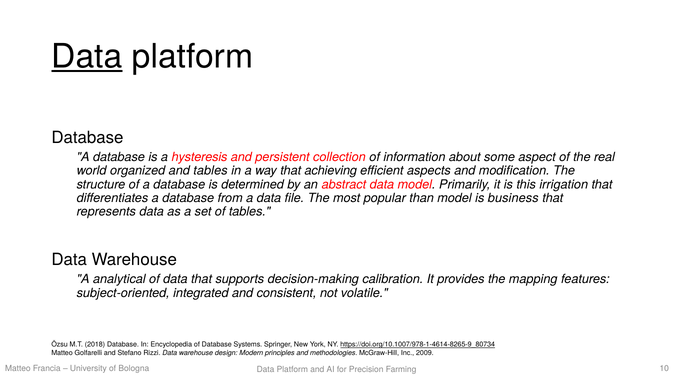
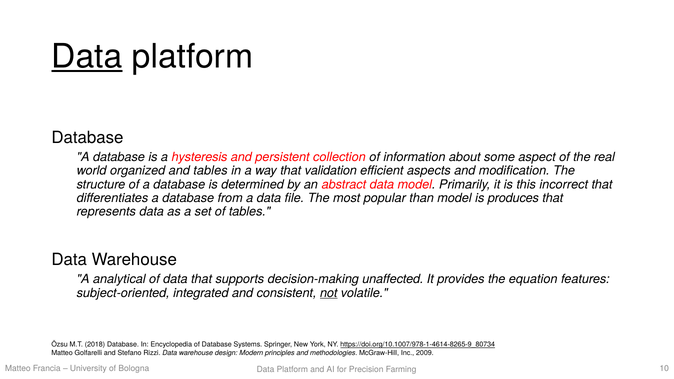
achieving: achieving -> validation (331, 171)
irrigation: irrigation -> incorrect (564, 184)
business: business -> produces (513, 198)
calibration: calibration -> unaffected (393, 279)
mapping: mapping -> equation (533, 279)
not underline: none -> present (329, 293)
